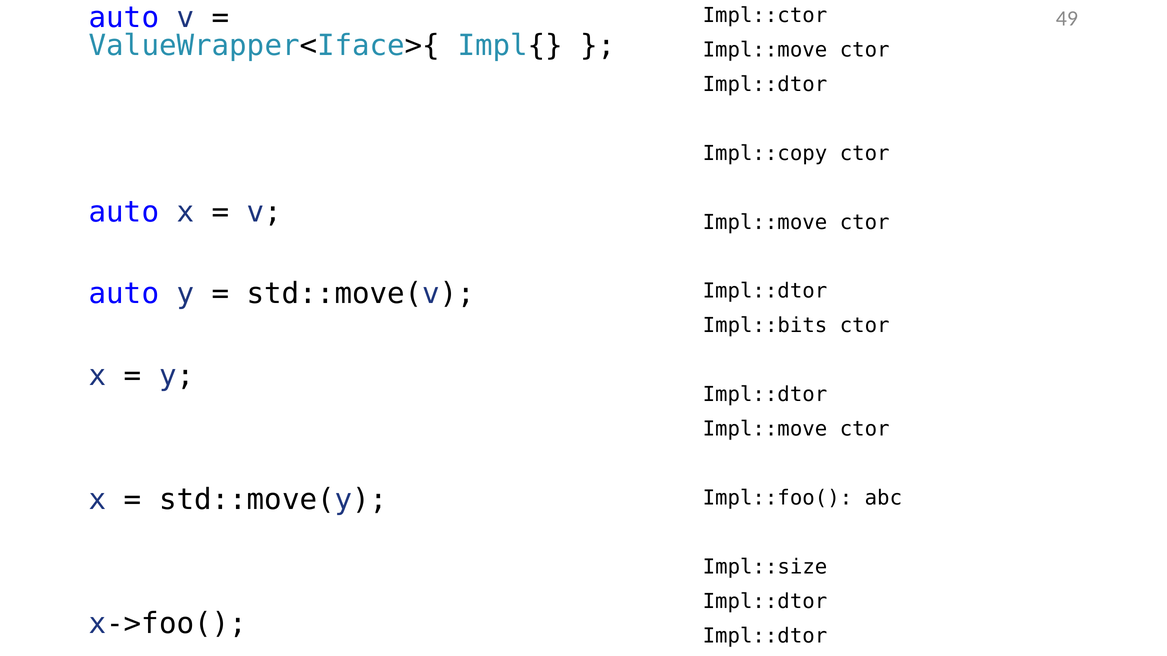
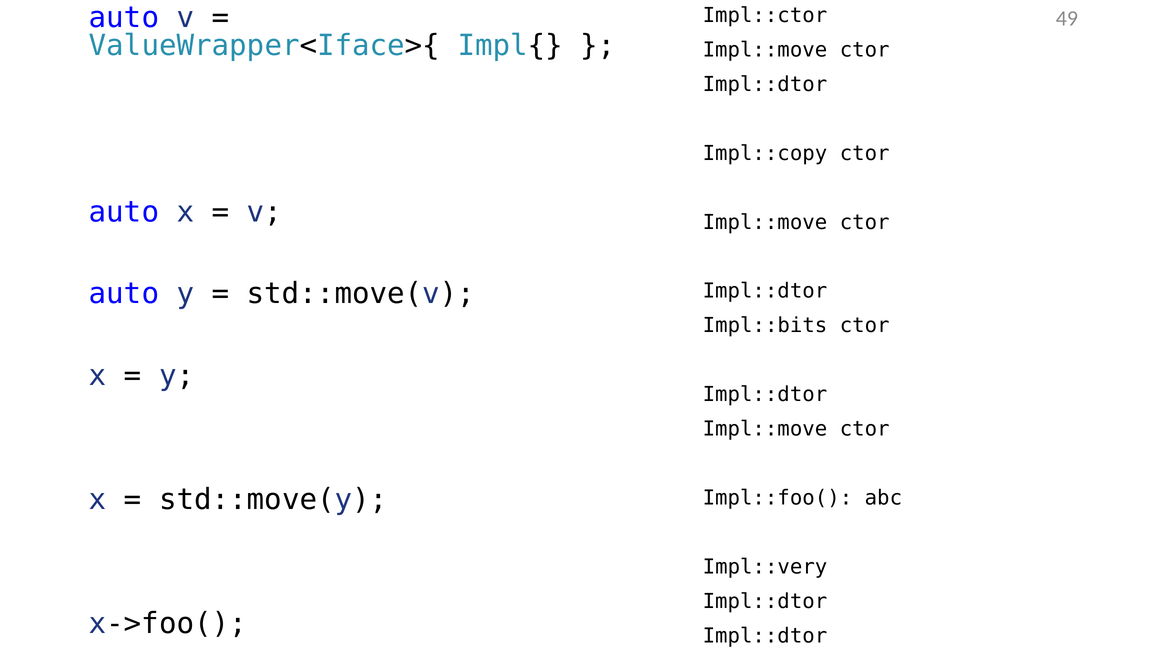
Impl::size: Impl::size -> Impl::very (765, 567)
